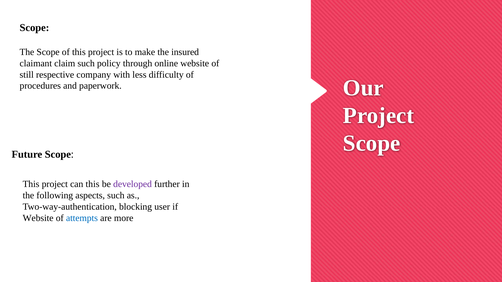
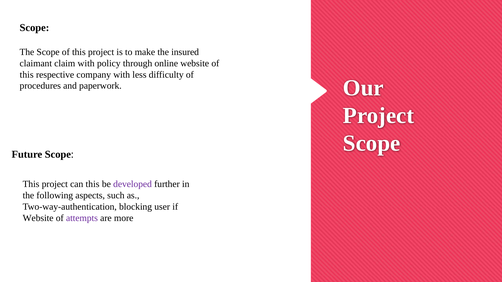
claim such: such -> with (86, 63)
still: still -> this (27, 75)
attempts colour: blue -> purple (82, 218)
